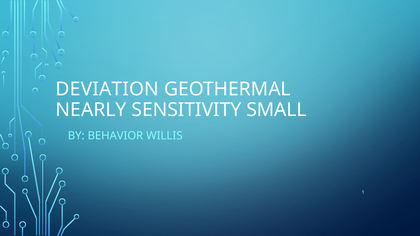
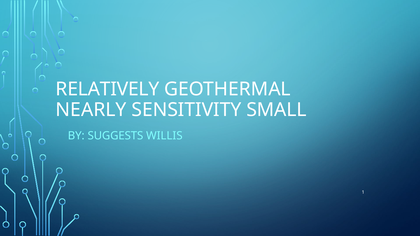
DEVIATION: DEVIATION -> RELATIVELY (107, 89)
BEHAVIOR: BEHAVIOR -> SUGGESTS (115, 136)
